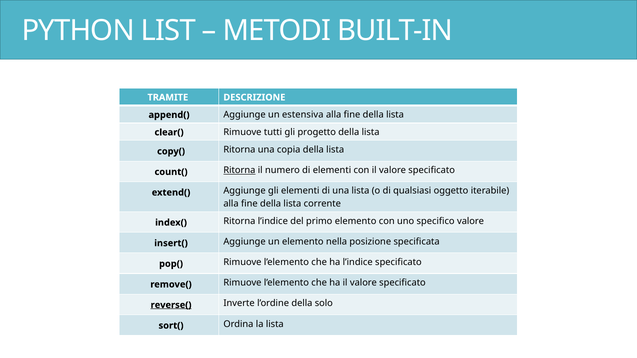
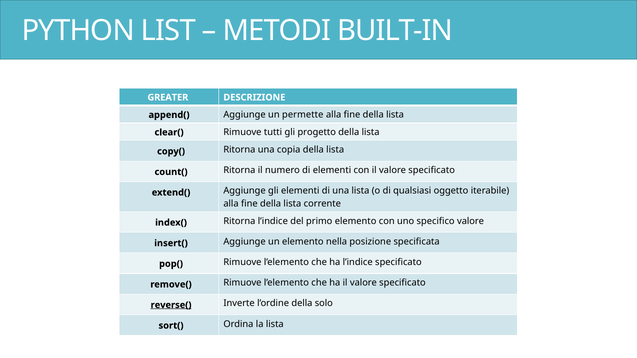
TRAMITE: TRAMITE -> GREATER (168, 97)
estensiva: estensiva -> permette (303, 115)
Ritorna underline: present -> none (239, 170)
